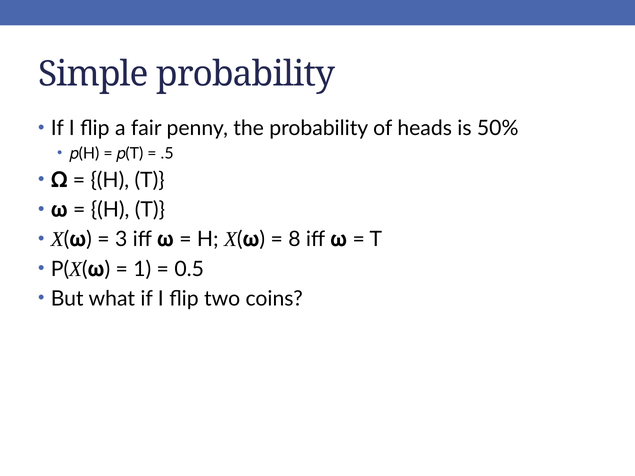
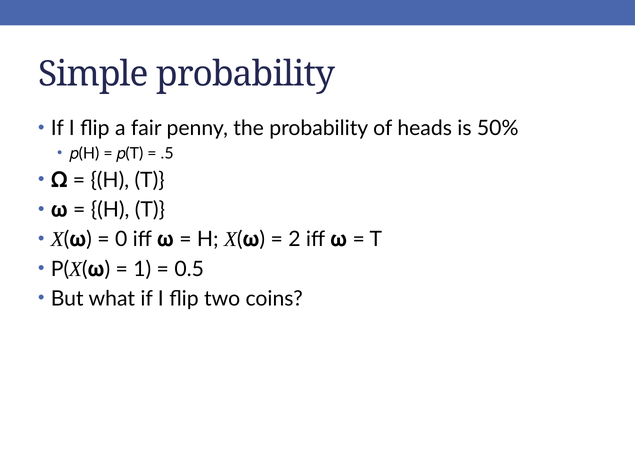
3: 3 -> 0 (121, 240)
8: 8 -> 2 (294, 240)
